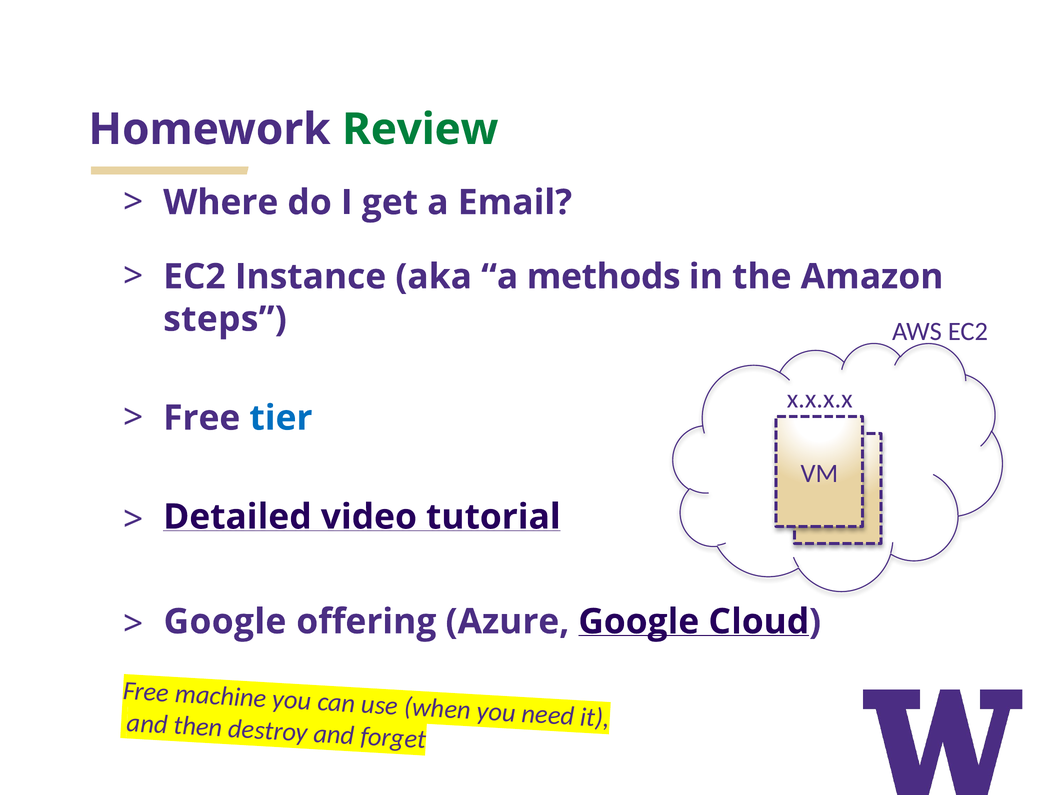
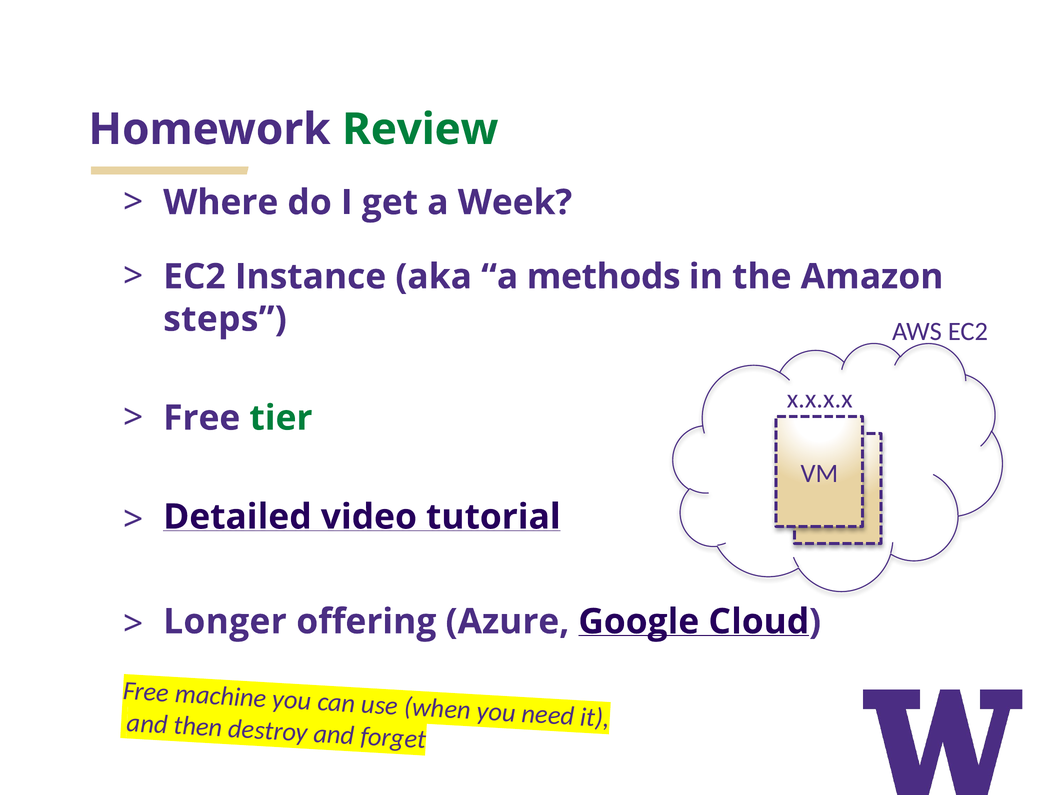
Email: Email -> Week (515, 203)
tier colour: blue -> green (281, 418)
Google: Google -> Longer (225, 622)
